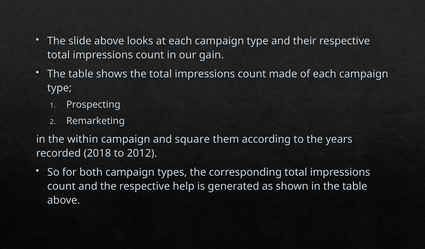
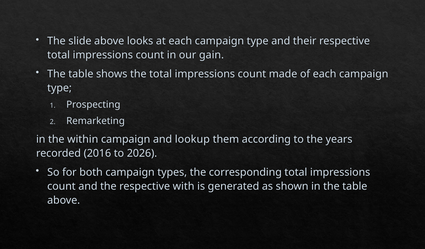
square: square -> lookup (192, 140)
2018: 2018 -> 2016 (97, 154)
2012: 2012 -> 2026 (142, 154)
help: help -> with (184, 186)
